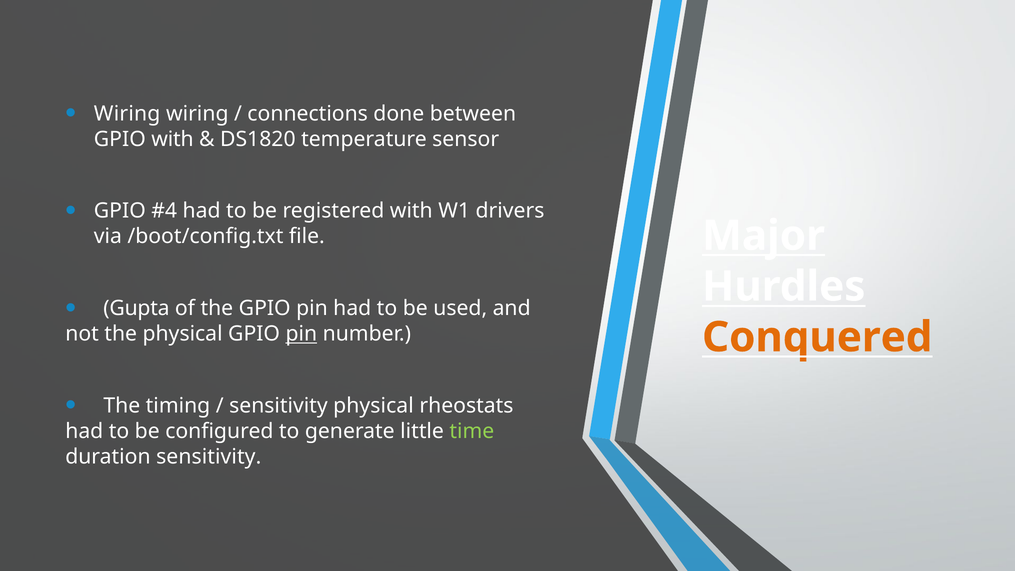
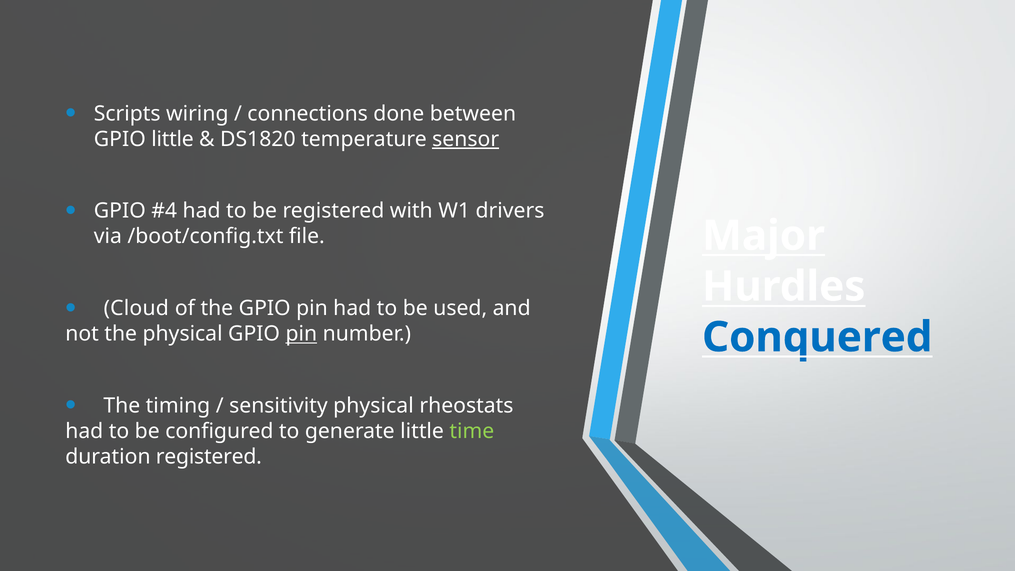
Wiring: Wiring -> Scripts (127, 114)
GPIO with: with -> little (173, 139)
sensor underline: none -> present (466, 139)
Gupta: Gupta -> Cloud (136, 308)
Conquered colour: orange -> blue (817, 337)
duration sensitivity: sensitivity -> registered (209, 457)
